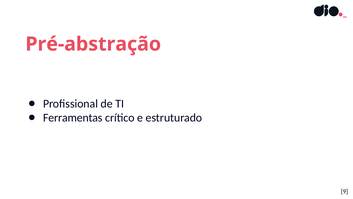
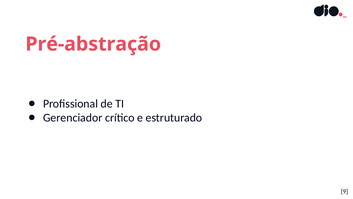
Ferramentas: Ferramentas -> Gerenciador (73, 118)
